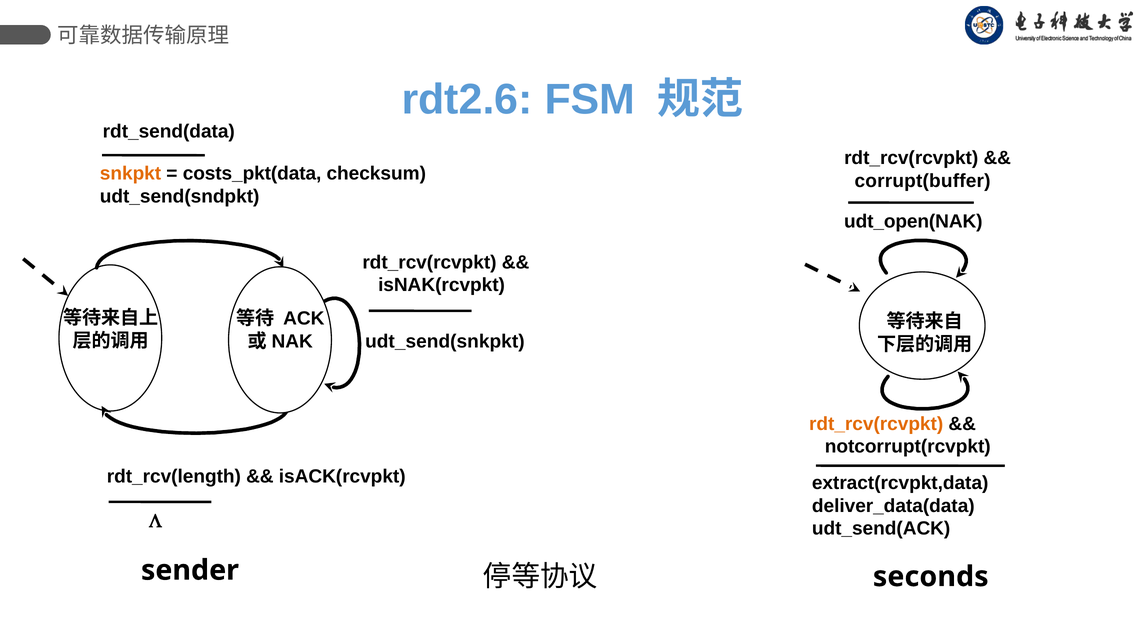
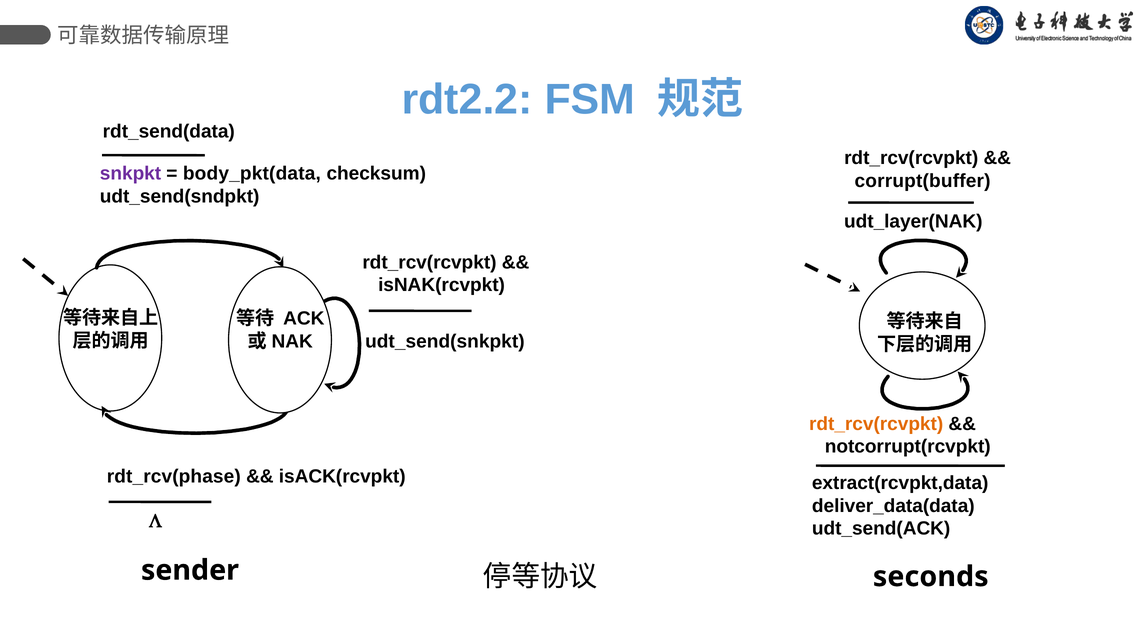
rdt2.6: rdt2.6 -> rdt2.2 (467, 100)
snkpkt colour: orange -> purple (131, 174)
costs_pkt(data: costs_pkt(data -> body_pkt(data (252, 174)
udt_open(NAK: udt_open(NAK -> udt_layer(NAK (913, 221)
rdt_rcv(length: rdt_rcv(length -> rdt_rcv(phase (174, 476)
